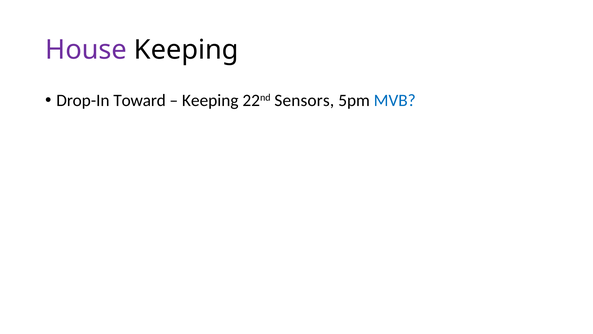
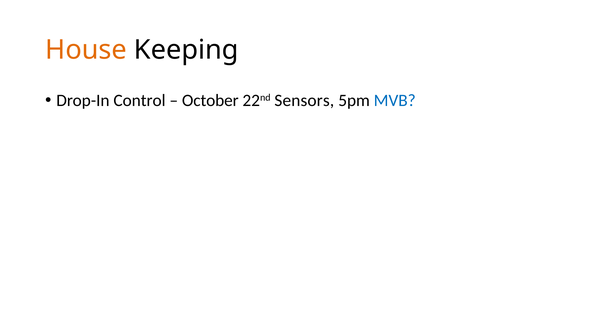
House colour: purple -> orange (86, 50)
Toward: Toward -> Control (140, 100)
Keeping: Keeping -> October (210, 100)
